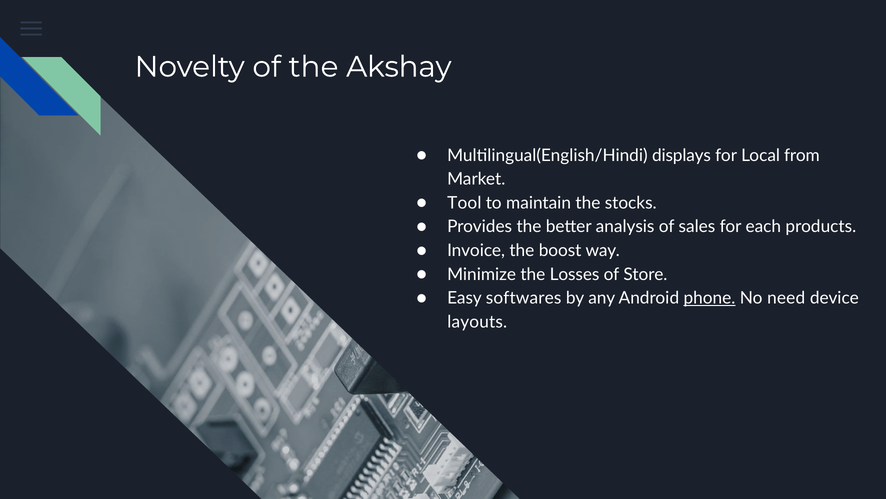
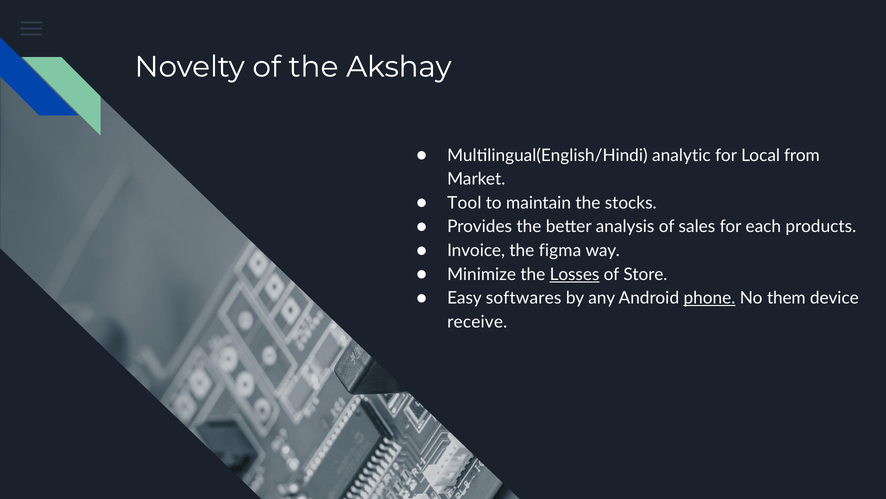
displays: displays -> analytic (681, 155)
boost: boost -> figma (560, 250)
Losses underline: none -> present (575, 274)
need: need -> them (786, 298)
layouts: layouts -> receive (477, 322)
